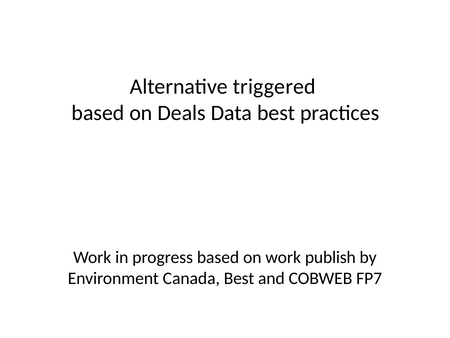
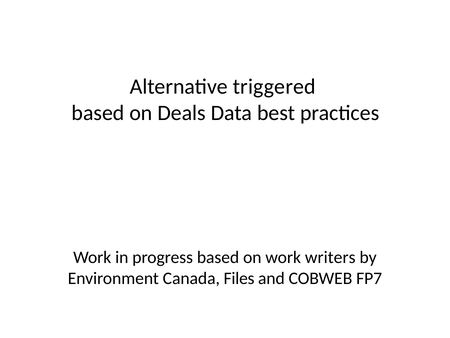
publish: publish -> writers (330, 257)
Canada Best: Best -> Files (239, 278)
